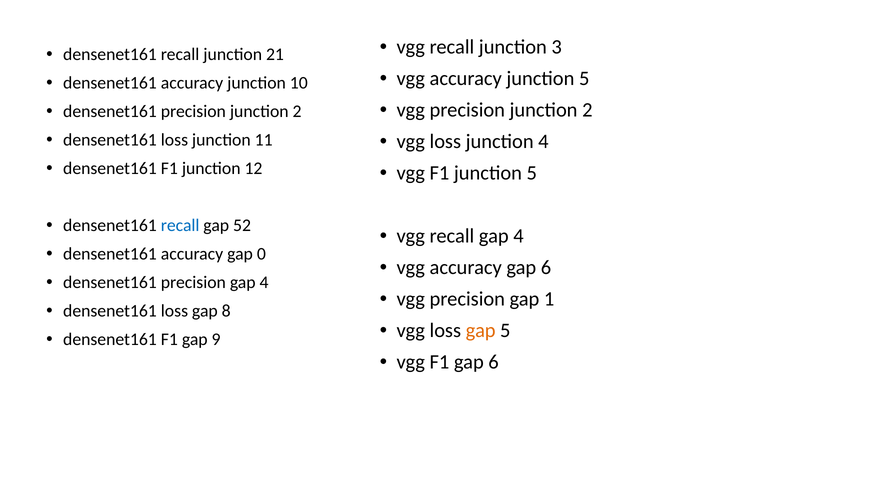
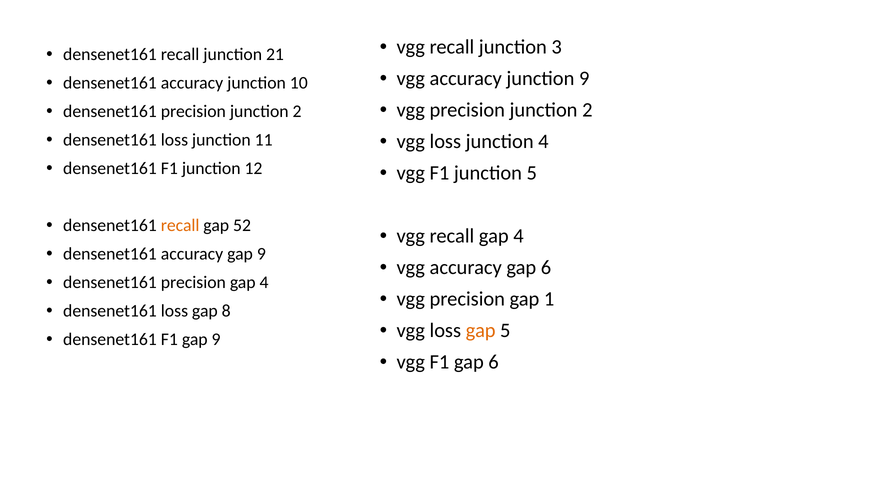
accuracy junction 5: 5 -> 9 (584, 79)
recall colour: blue -> orange (180, 225)
accuracy gap 0: 0 -> 9 (261, 254)
